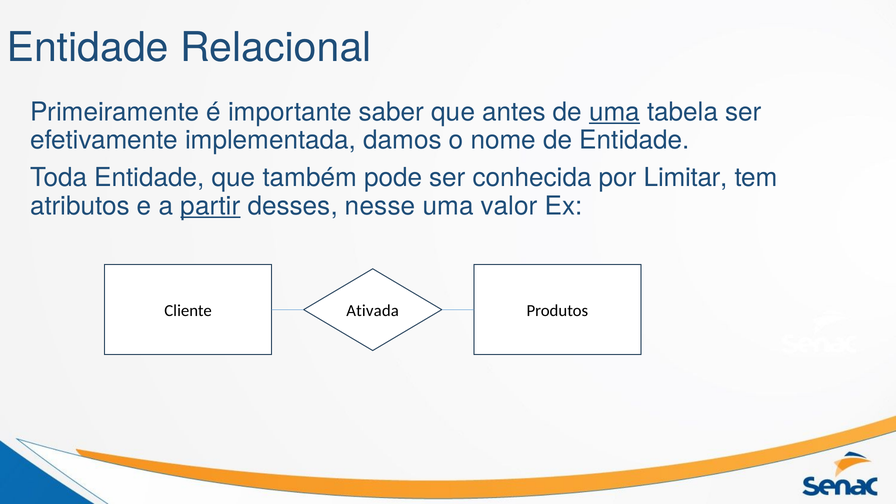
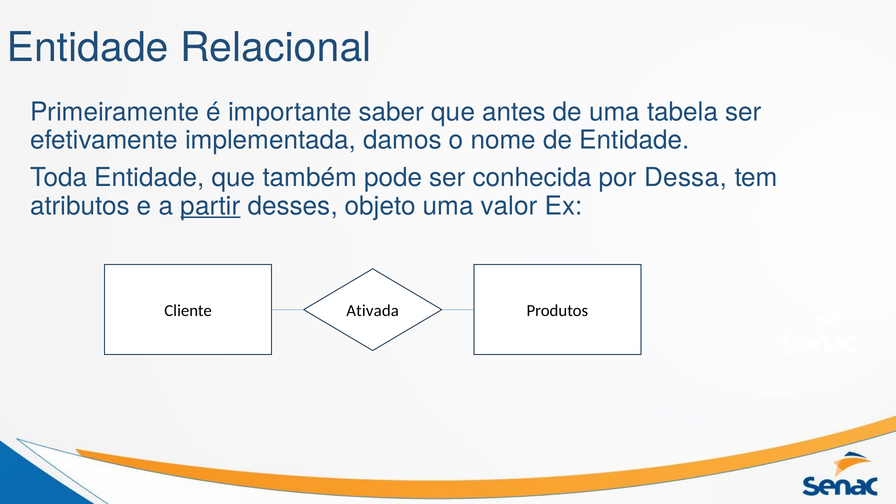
uma underline: present -> none (615, 112)
Limitar: Limitar -> Dessa (685, 178)
nesse: nesse -> objeto (380, 206)
